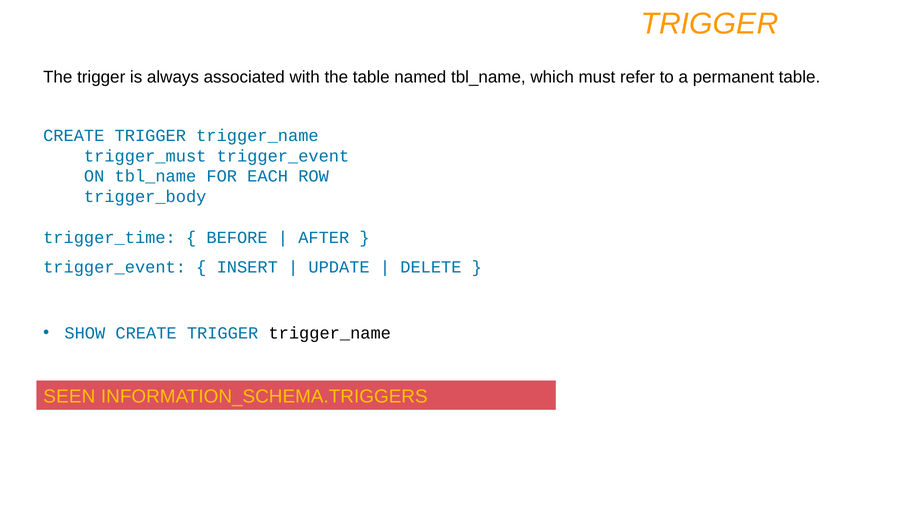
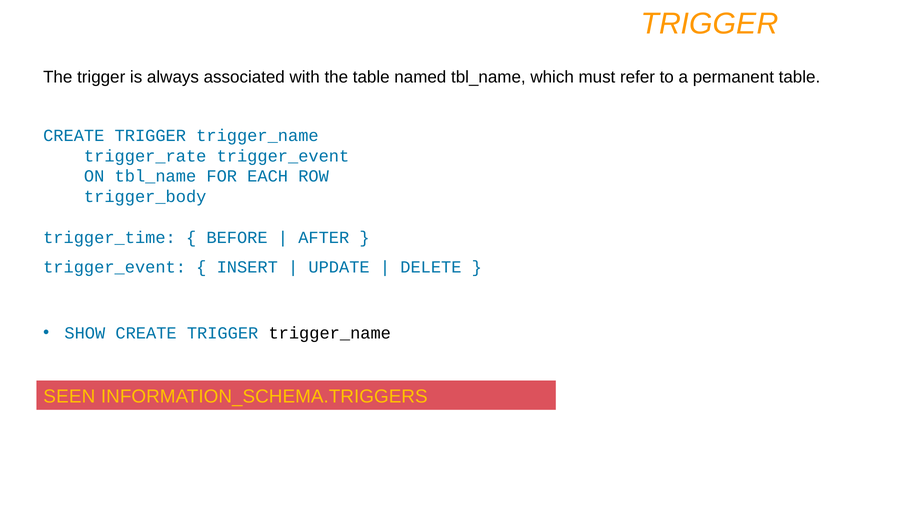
trigger_must: trigger_must -> trigger_rate (145, 156)
